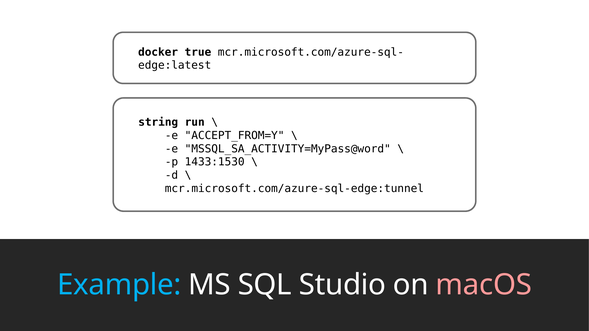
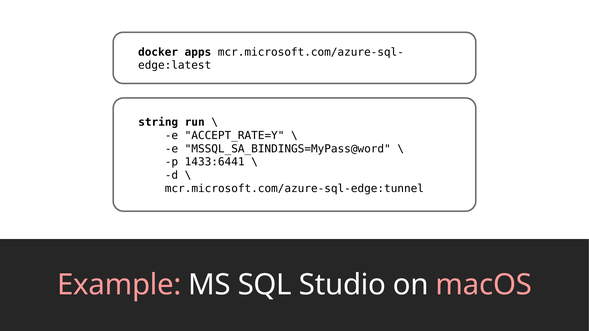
true: true -> apps (198, 52)
ACCEPT_FROM=Y: ACCEPT_FROM=Y -> ACCEPT_RATE=Y (235, 136)
MSSQL_SA_ACTIVITY=MyPass@word: MSSQL_SA_ACTIVITY=MyPass@word -> MSSQL_SA_BINDINGS=MyPass@word (288, 149)
1433:1530: 1433:1530 -> 1433:6441 (215, 162)
Example colour: light blue -> pink (119, 285)
